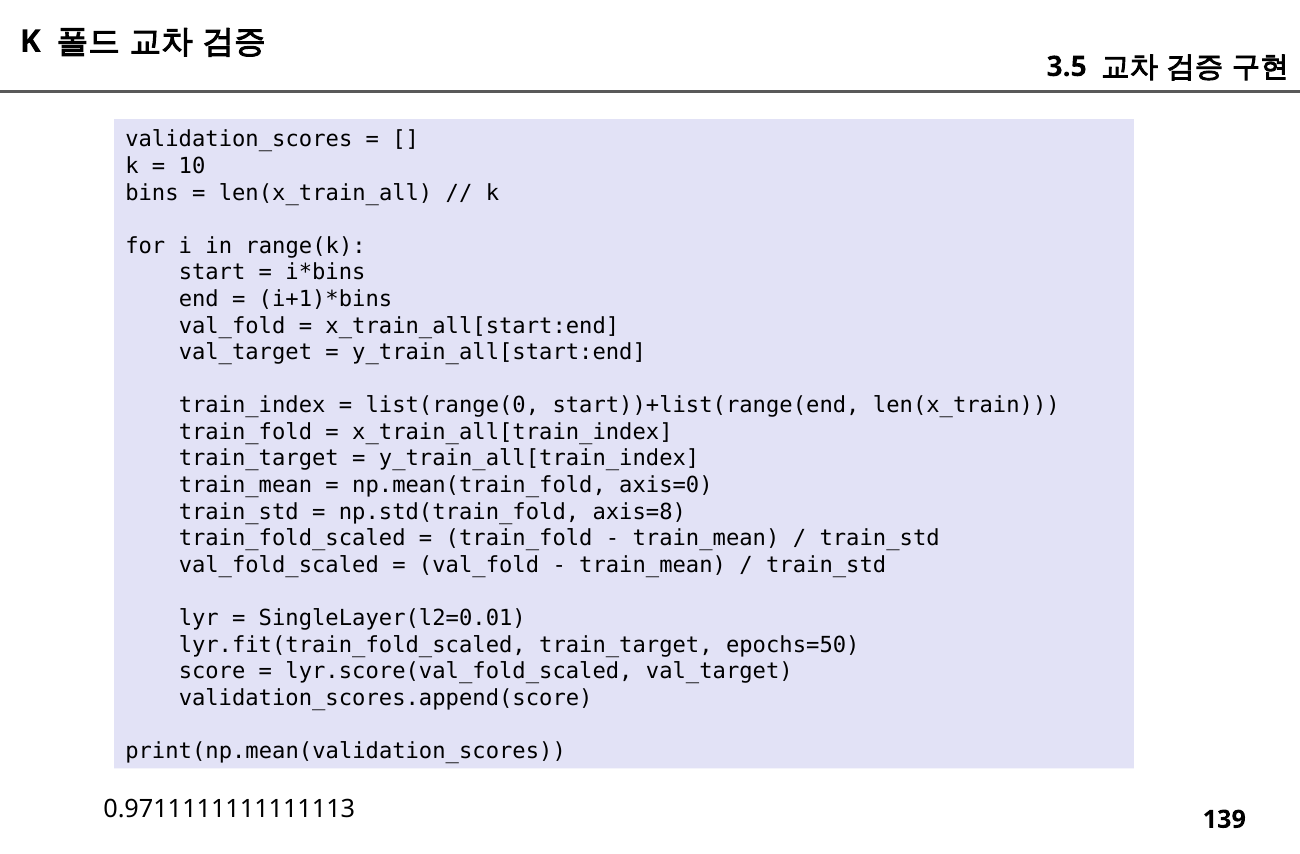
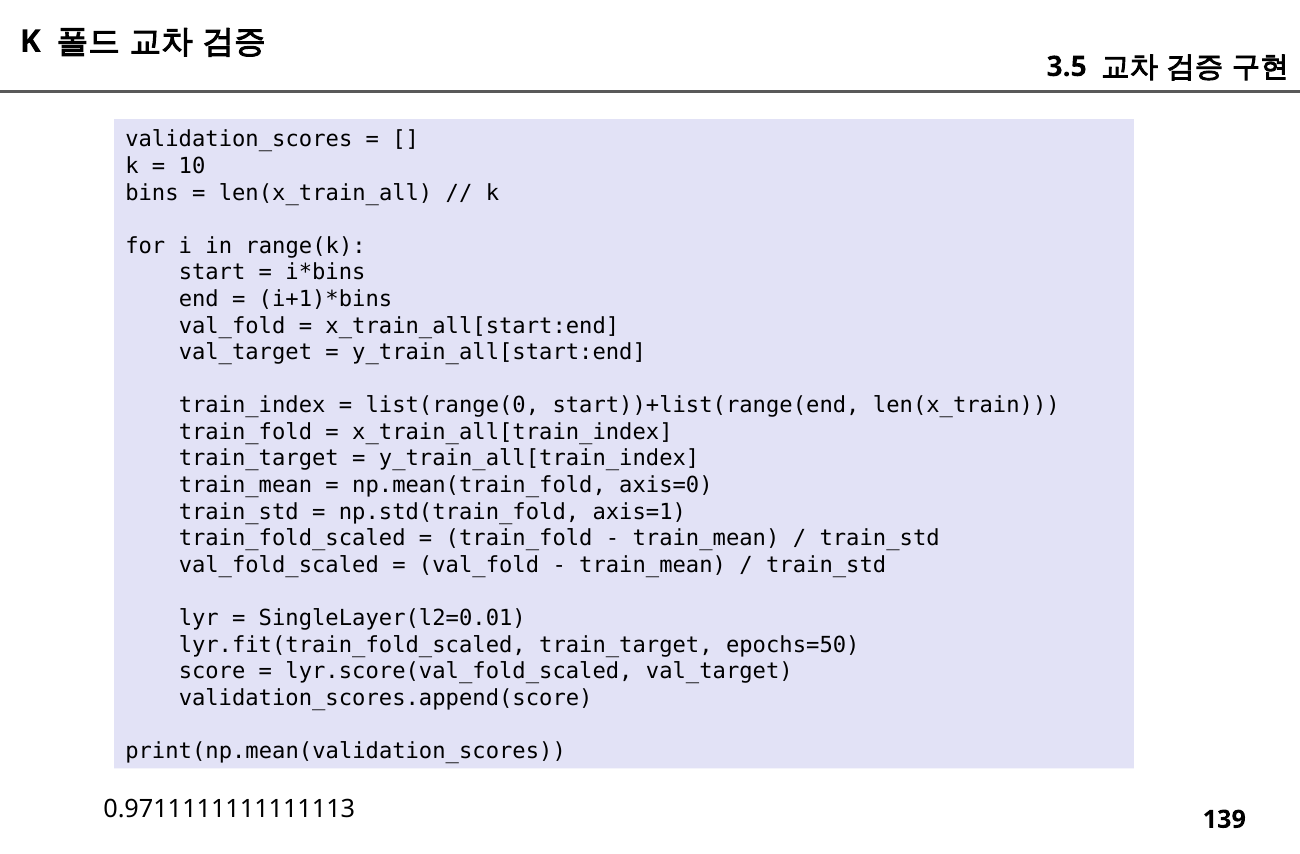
axis=8: axis=8 -> axis=1 (639, 512)
